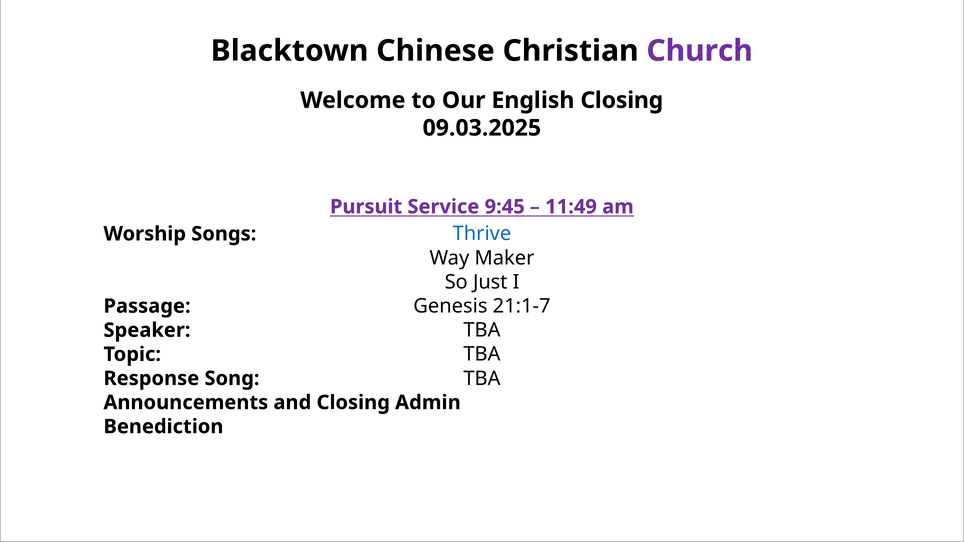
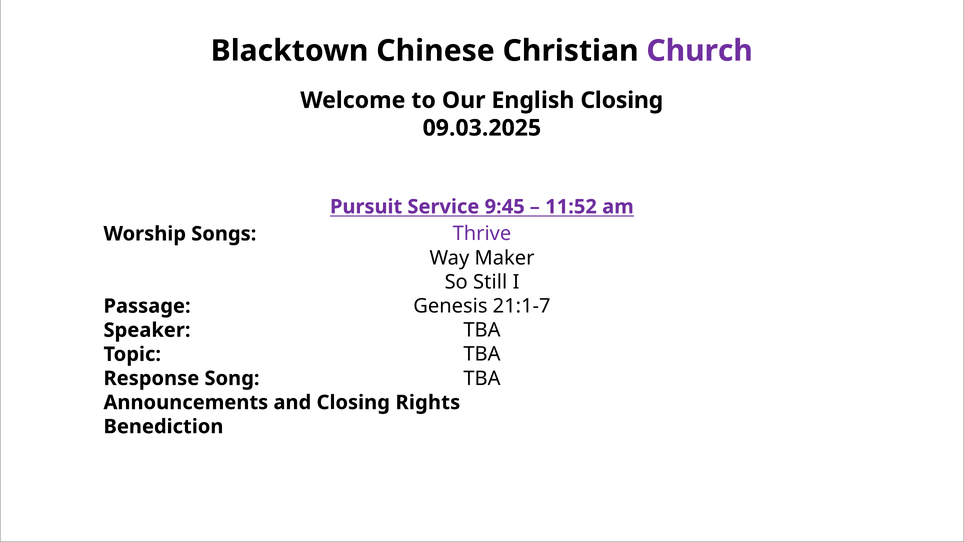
11:49: 11:49 -> 11:52 (571, 207)
Thrive colour: blue -> purple (482, 234)
Just: Just -> Still (490, 282)
Admin: Admin -> Rights (428, 403)
